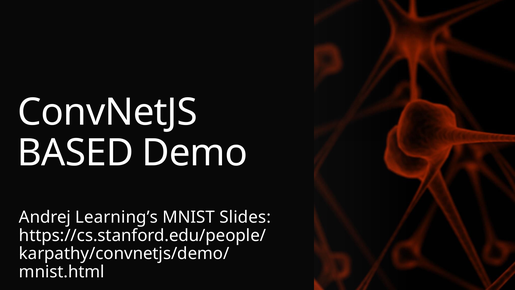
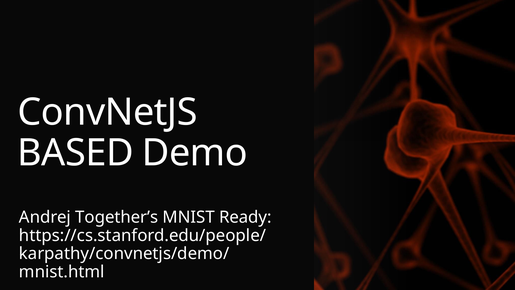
Learning’s: Learning’s -> Together’s (117, 217)
Slides: Slides -> Ready (245, 217)
